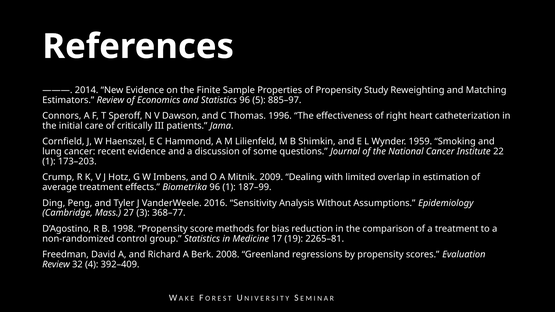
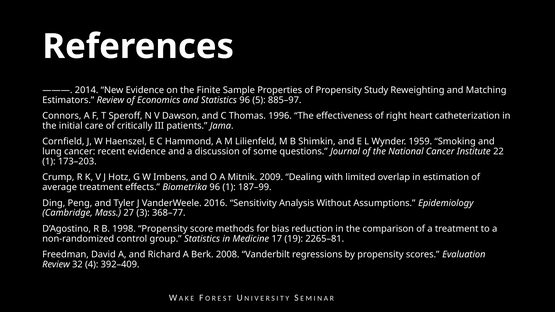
Greenland: Greenland -> Vanderbilt (266, 255)
